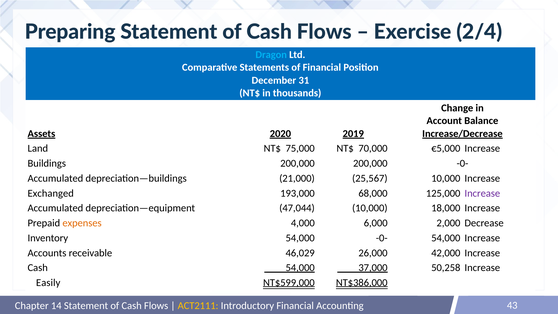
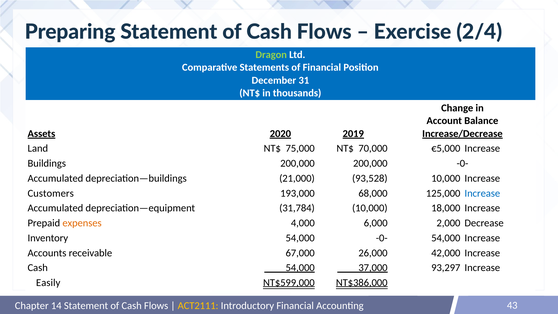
Dragon colour: light blue -> light green (271, 55)
25,567: 25,567 -> 93,528 (370, 178)
Exchanged: Exchanged -> Customers (51, 193)
Increase colour: purple -> blue (482, 193)
47,044: 47,044 -> 31,784 (297, 208)
46,029: 46,029 -> 67,000 (300, 253)
50,258: 50,258 -> 93,297 (446, 268)
